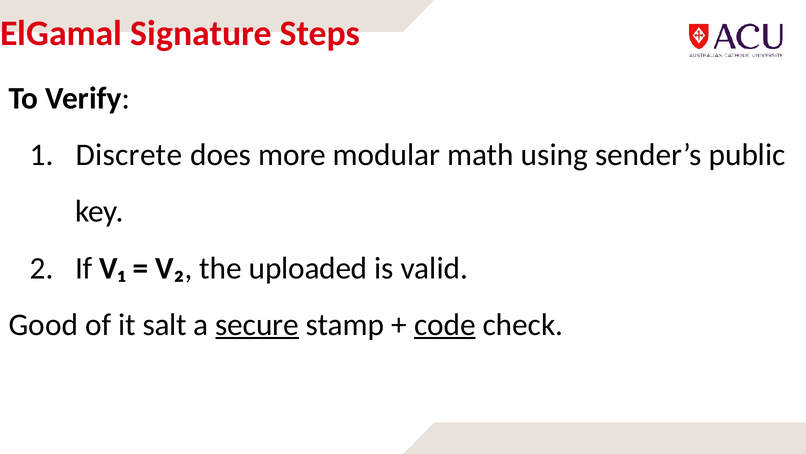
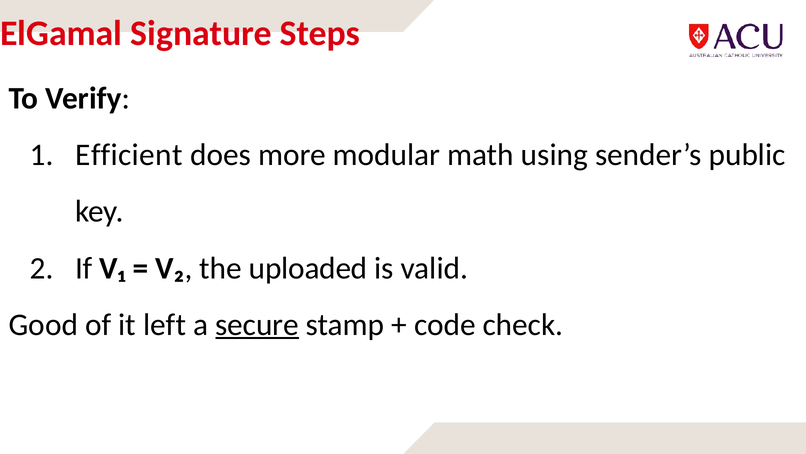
Discrete: Discrete -> Efficient (129, 155)
salt: salt -> left (165, 324)
code underline: present -> none (445, 324)
